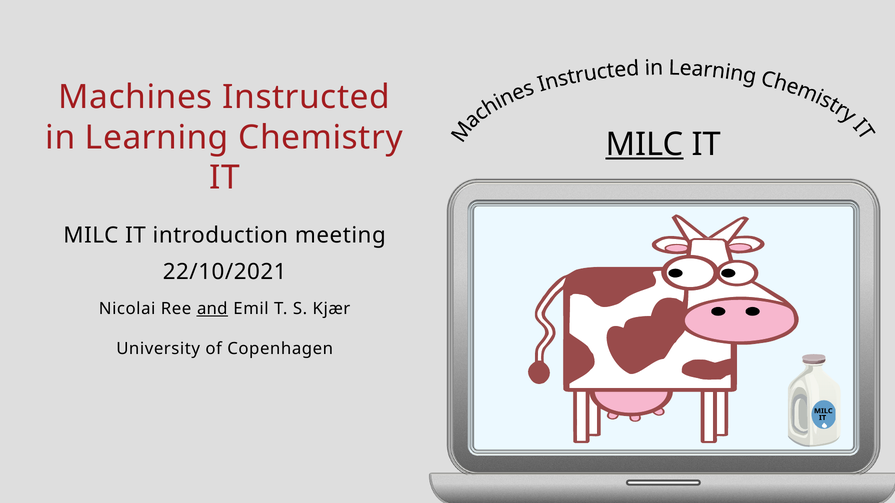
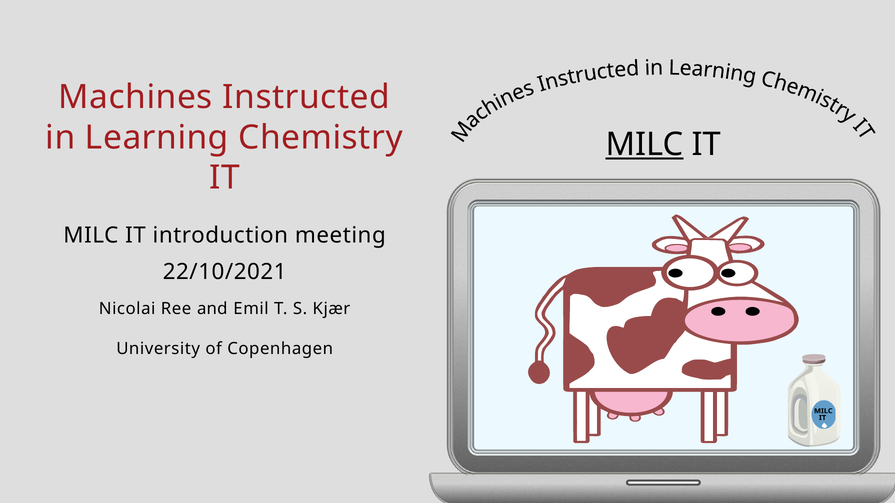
and underline: present -> none (212, 309)
